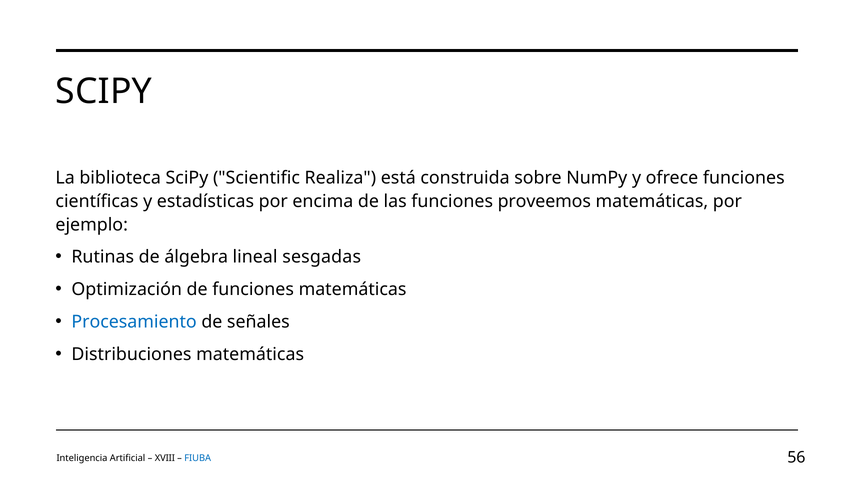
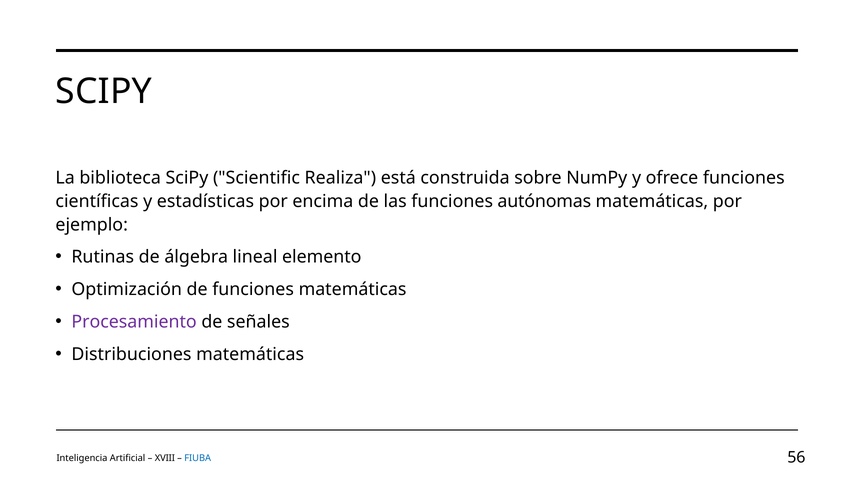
proveemos: proveemos -> autónomas (544, 201)
sesgadas: sesgadas -> elemento (322, 257)
Procesamiento colour: blue -> purple (134, 322)
